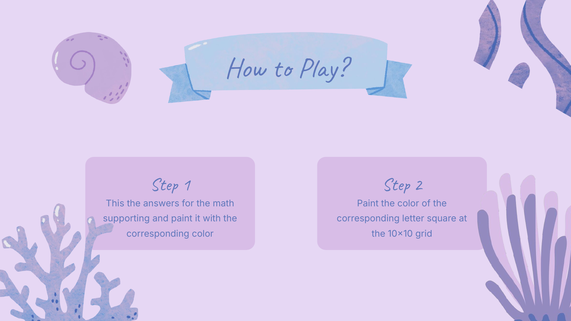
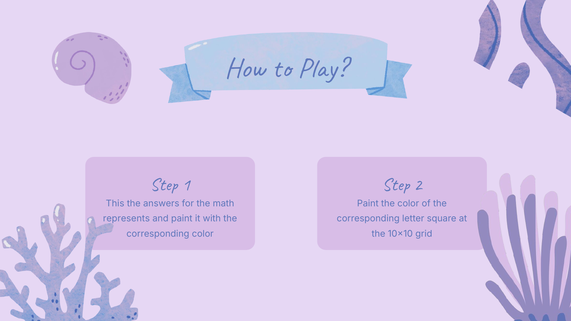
supporting: supporting -> represents (126, 219)
